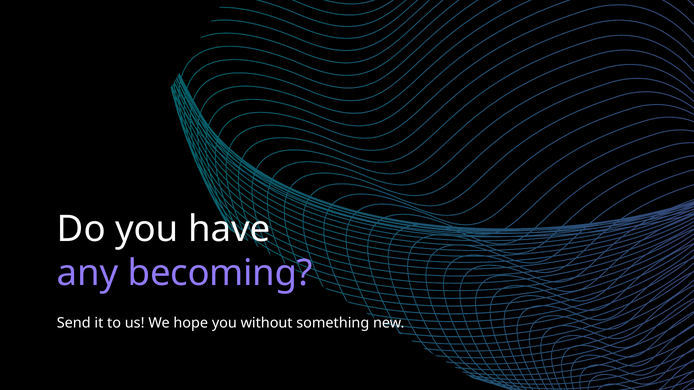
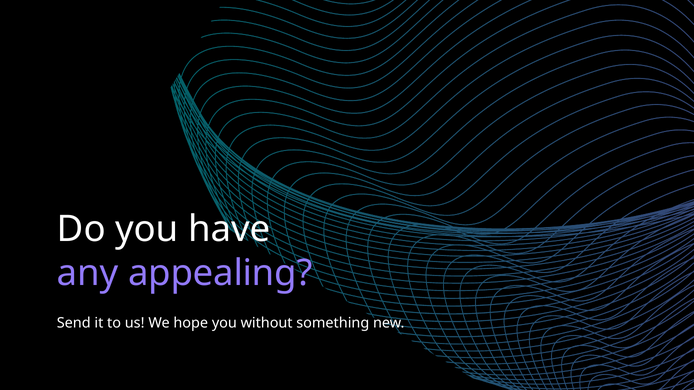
becoming: becoming -> appealing (220, 274)
